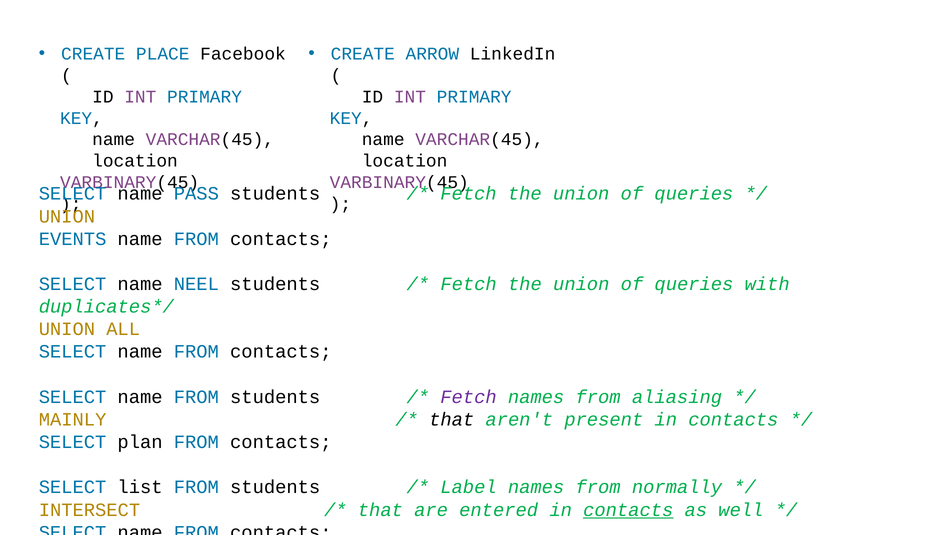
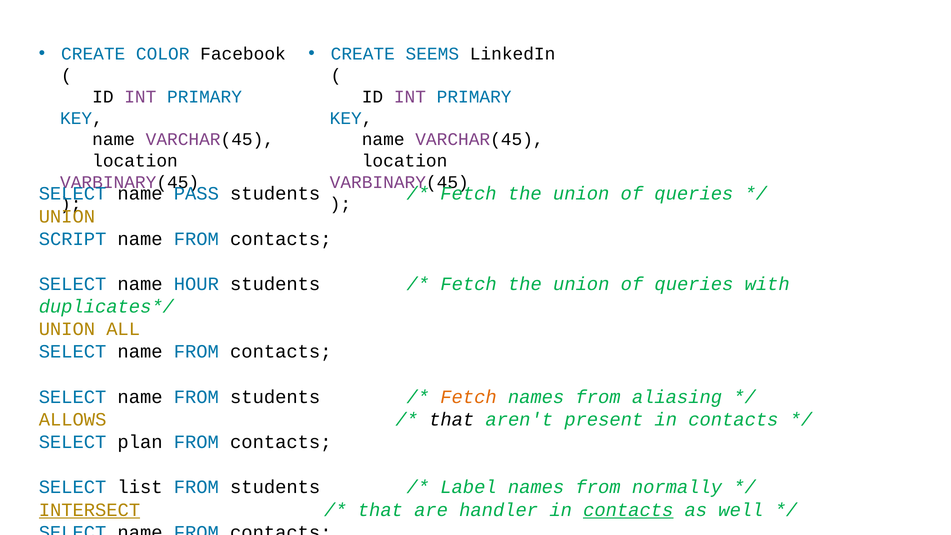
PLACE: PLACE -> COLOR (163, 54)
ARROW: ARROW -> SEEMS (432, 54)
EVENTS: EVENTS -> SCRIPT (73, 239)
NEEL: NEEL -> HOUR (196, 284)
Fetch colour: purple -> orange (469, 397)
MAINLY: MAINLY -> ALLOWS (73, 419)
INTERSECT underline: none -> present (89, 510)
entered: entered -> handler (499, 510)
